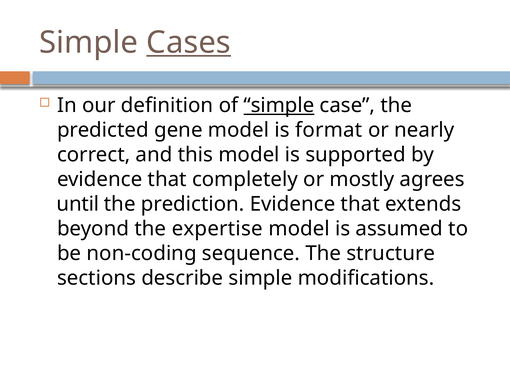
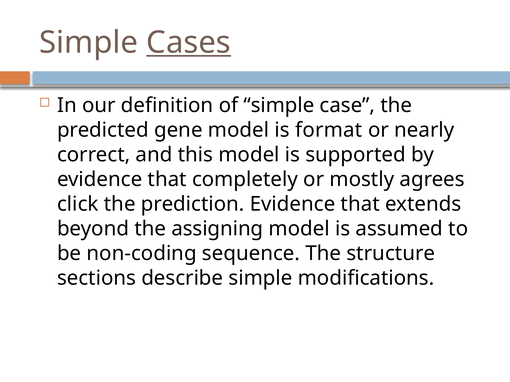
simple underline: present -> none (279, 106)
until: until -> click (78, 204)
expertise: expertise -> assigning (217, 229)
